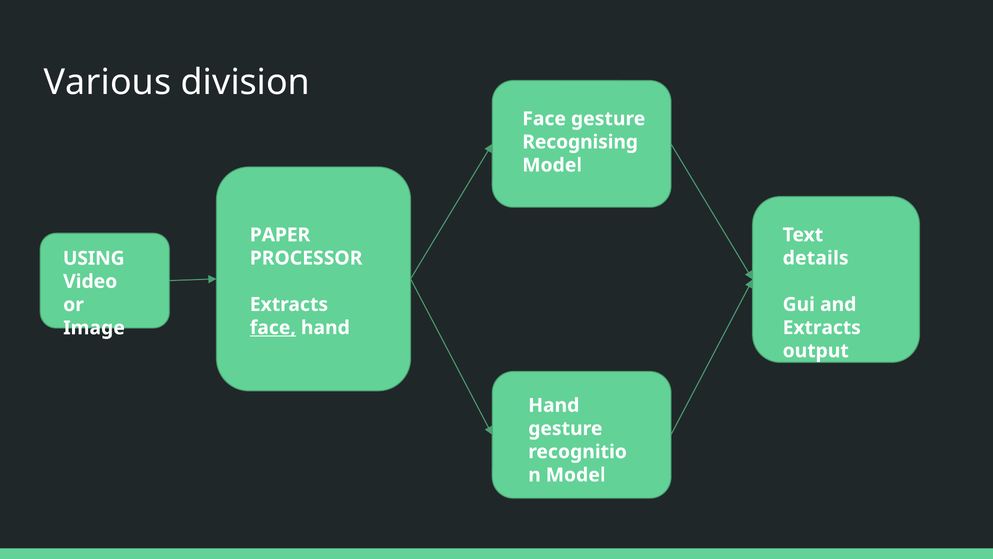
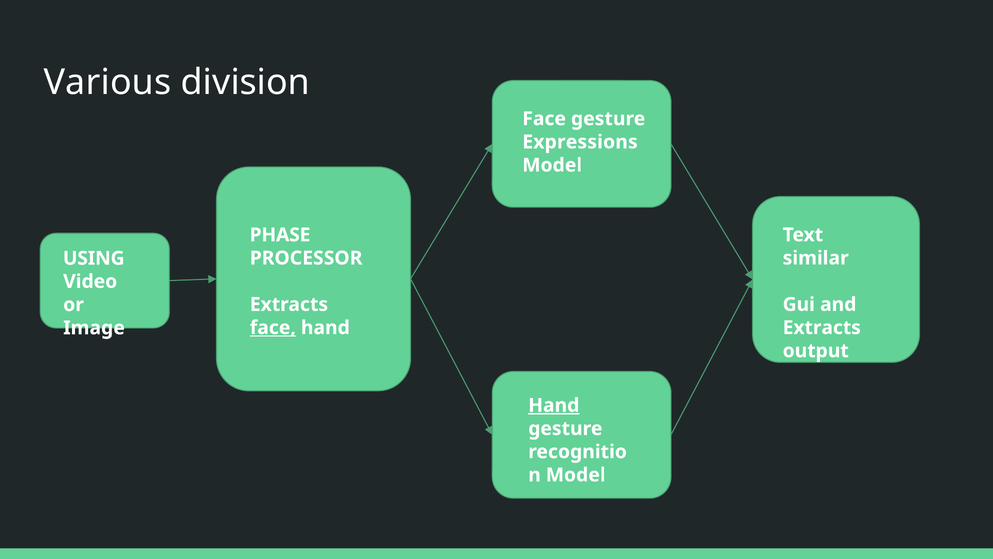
Recognising: Recognising -> Expressions (580, 142)
PAPER: PAPER -> PHASE (280, 235)
details: details -> similar (816, 258)
Hand underline: none -> present (554, 405)
